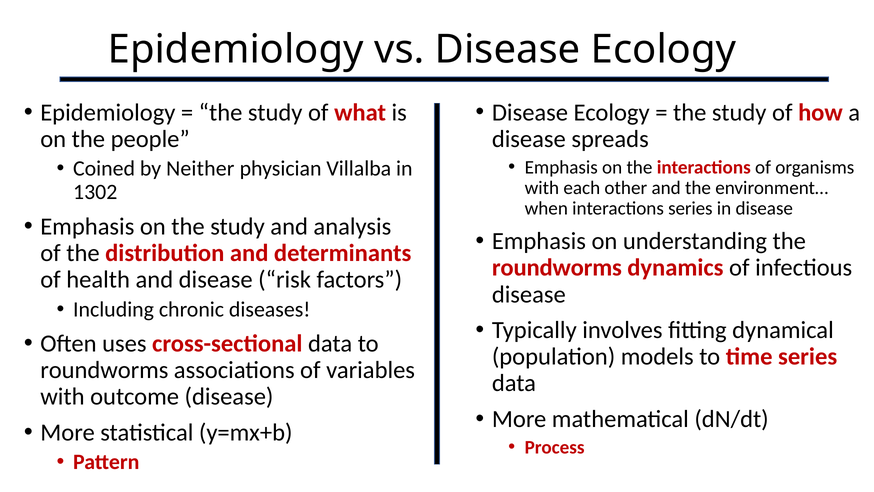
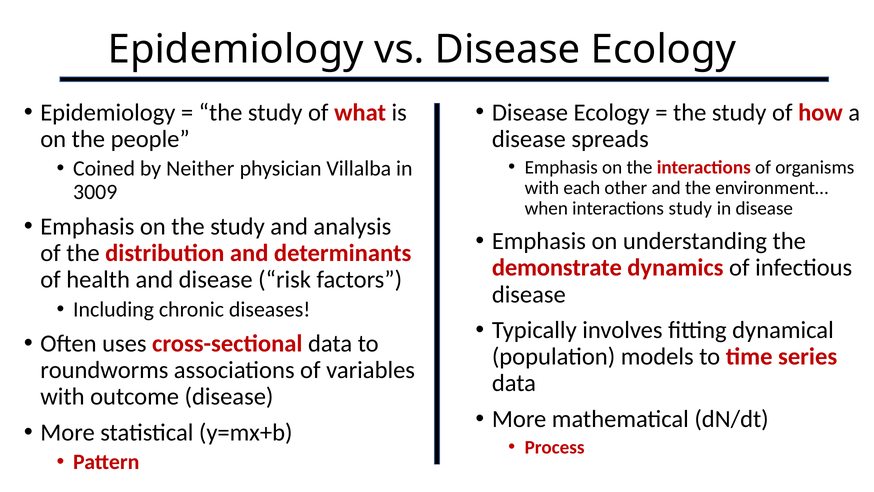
1302: 1302 -> 3009 (95, 192)
interactions series: series -> study (690, 208)
roundworms: roundworms -> demonstrate (557, 268)
